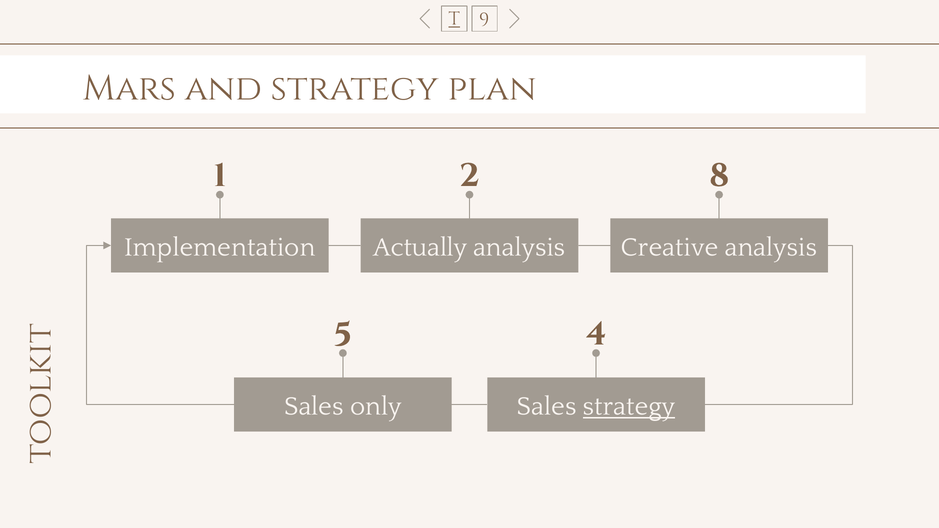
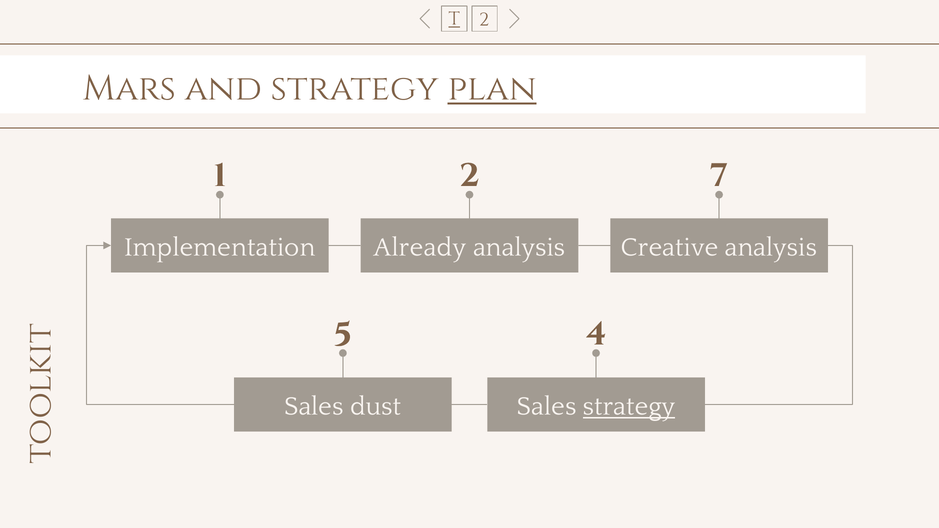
T 9: 9 -> 2 (485, 20)
plan underline: none -> present (492, 88)
8: 8 -> 7 (719, 175)
Actually: Actually -> Already (420, 247)
only: only -> dust (376, 407)
